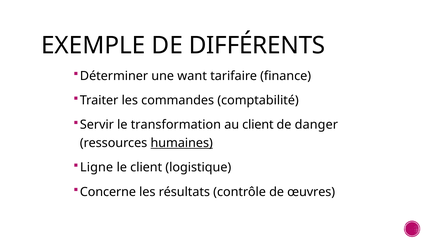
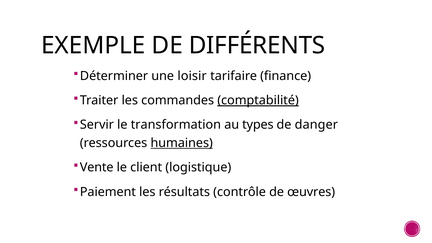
want: want -> loisir (192, 76)
comptabilité underline: none -> present (258, 100)
au client: client -> types (258, 125)
Ligne: Ligne -> Vente (97, 167)
Concerne: Concerne -> Paiement (108, 192)
